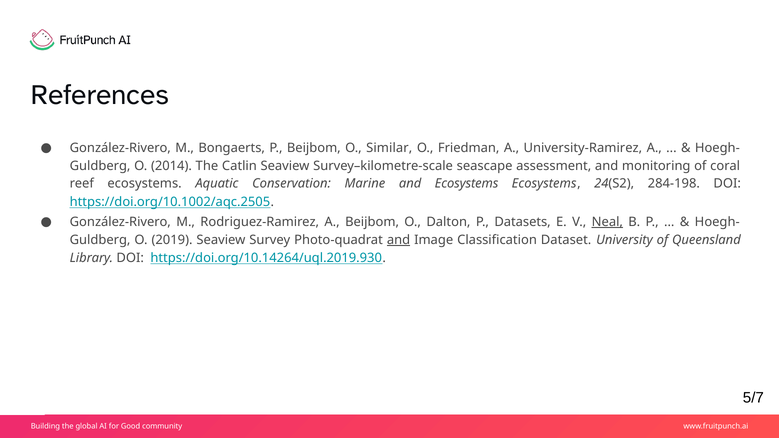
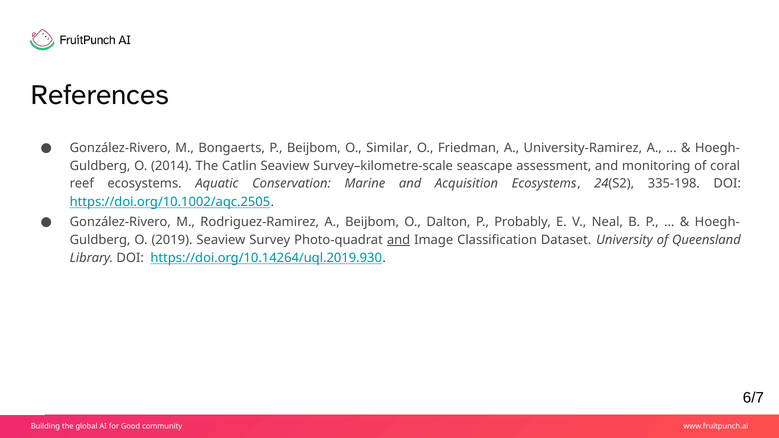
and Ecosystems: Ecosystems -> Acquisition (466, 184)
284-198: 284-198 -> 335-198 (674, 184)
Datasets: Datasets -> Probably (523, 222)
Neal underline: present -> none (607, 222)
5/7: 5/7 -> 6/7 (753, 398)
